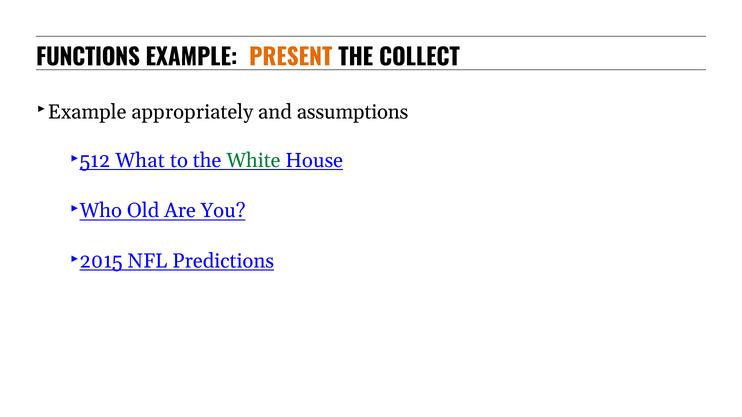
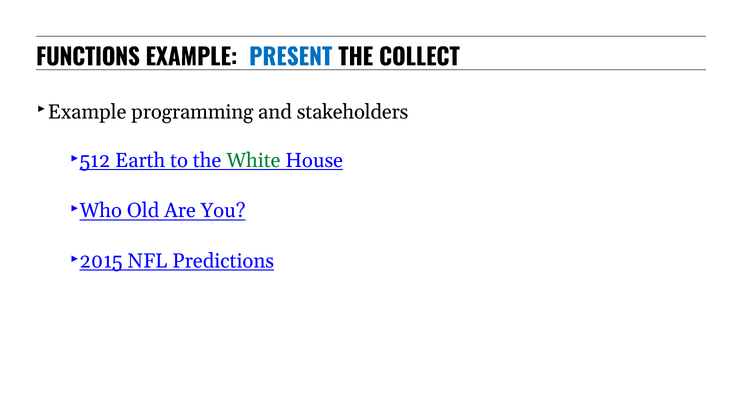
PRESENT colour: orange -> blue (291, 58)
appropriately: appropriately -> programming (192, 112)
assumptions: assumptions -> stakeholders (353, 112)
What: What -> Earth (140, 160)
